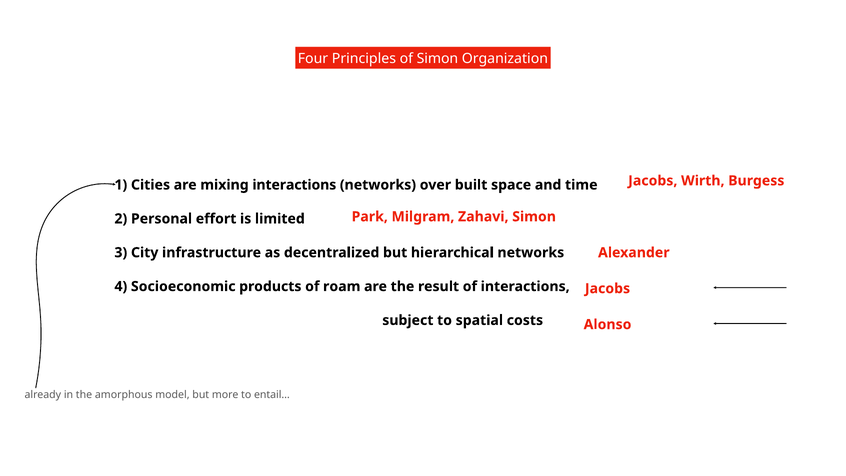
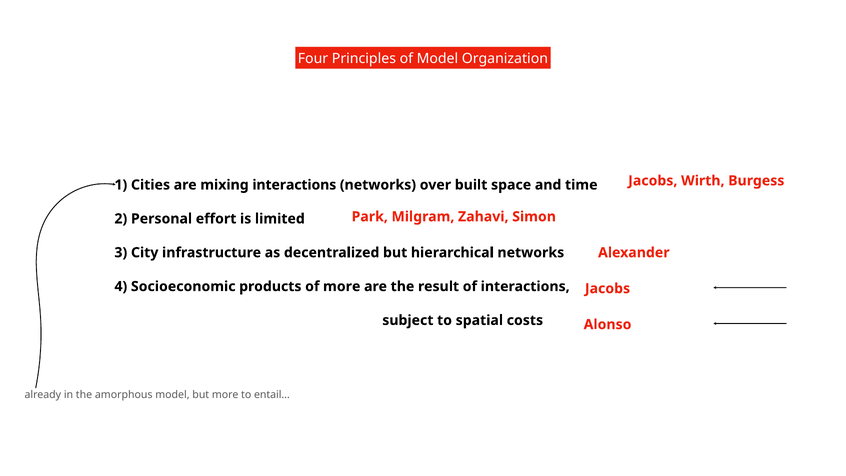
of Simon: Simon -> Model (437, 59)
of roam: roam -> more (342, 286)
